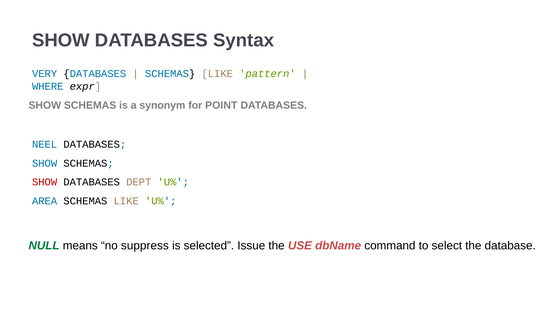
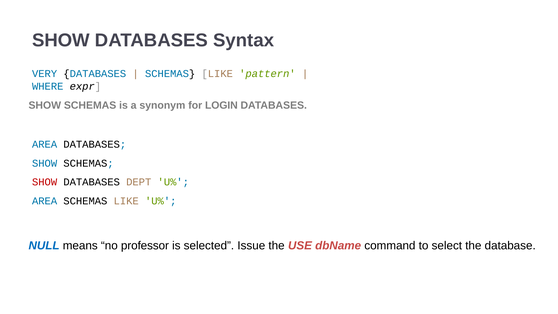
POINT: POINT -> LOGIN (221, 105)
NEEL: NEEL -> AREA (45, 144)
NULL colour: green -> blue (44, 246)
suppress: suppress -> professor (145, 246)
